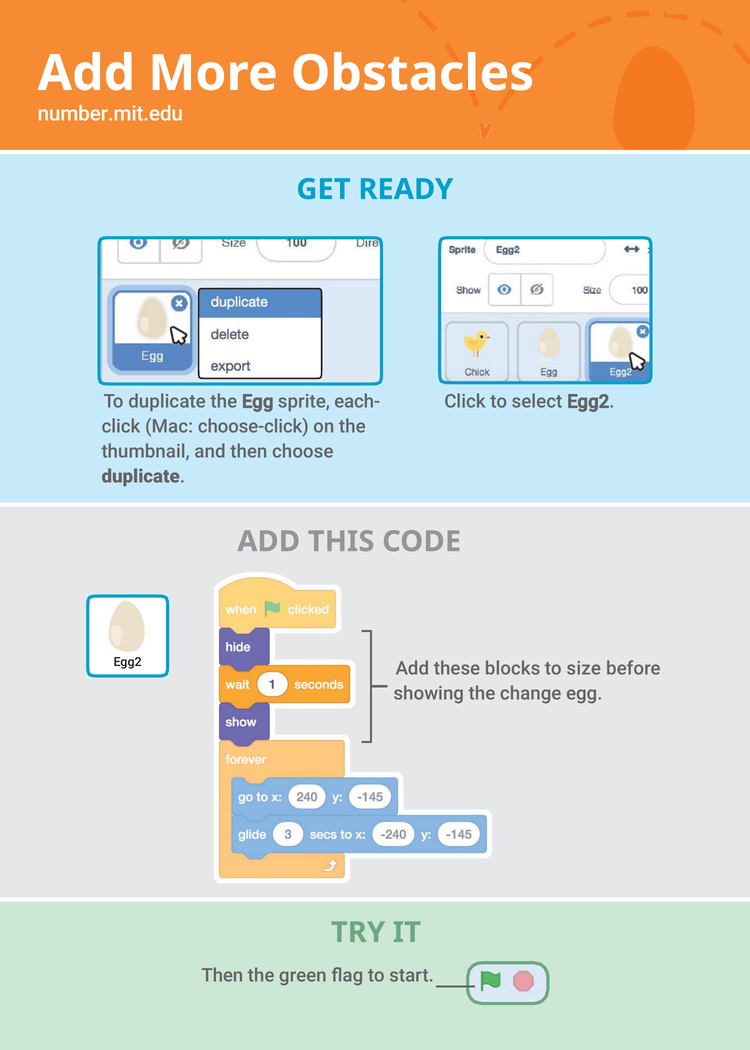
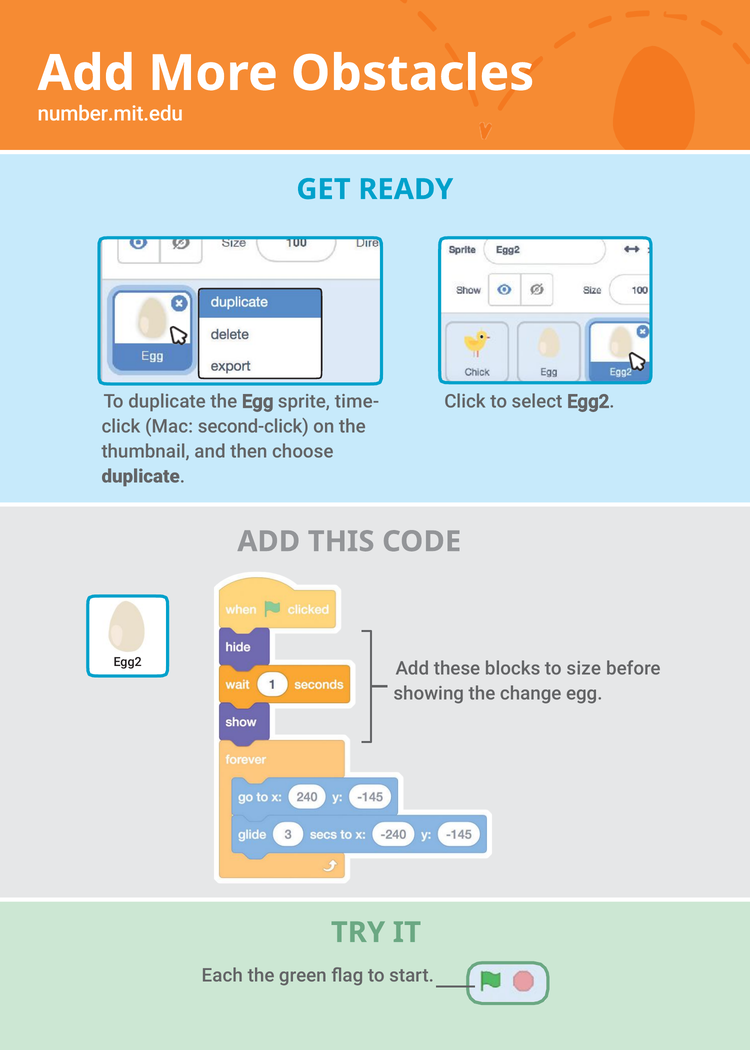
each-: each- -> time- (357, 402)
choose-click: choose-click -> second-click (253, 427)
Then: Then -> Each (222, 975)
